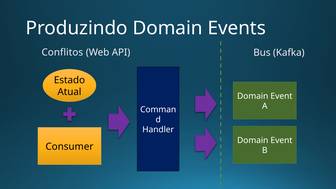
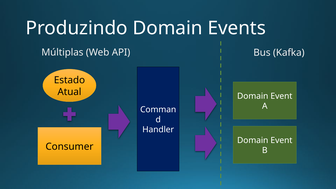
Conflitos: Conflitos -> Múltiplas (62, 52)
